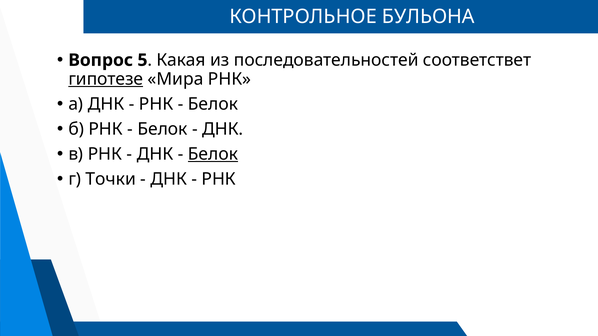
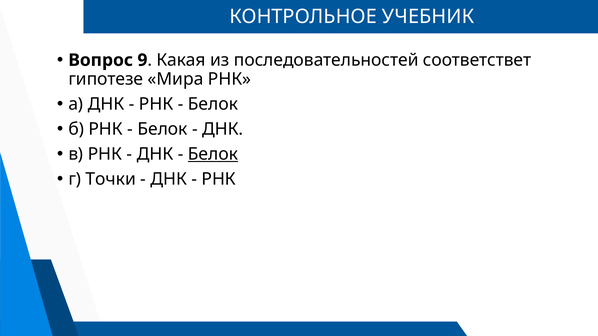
БУЛЬОНА: БУЛЬОНА -> УЧЕБНИК (428, 17)
5: 5 -> 9 (142, 60)
гипотезе underline: present -> none (106, 79)
